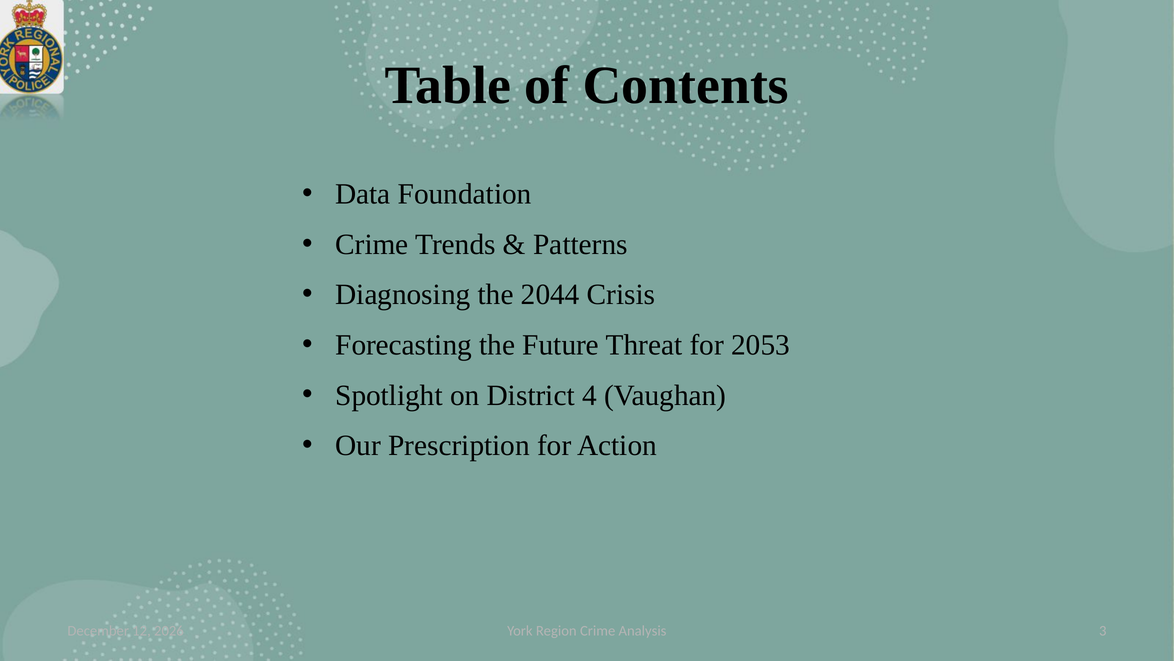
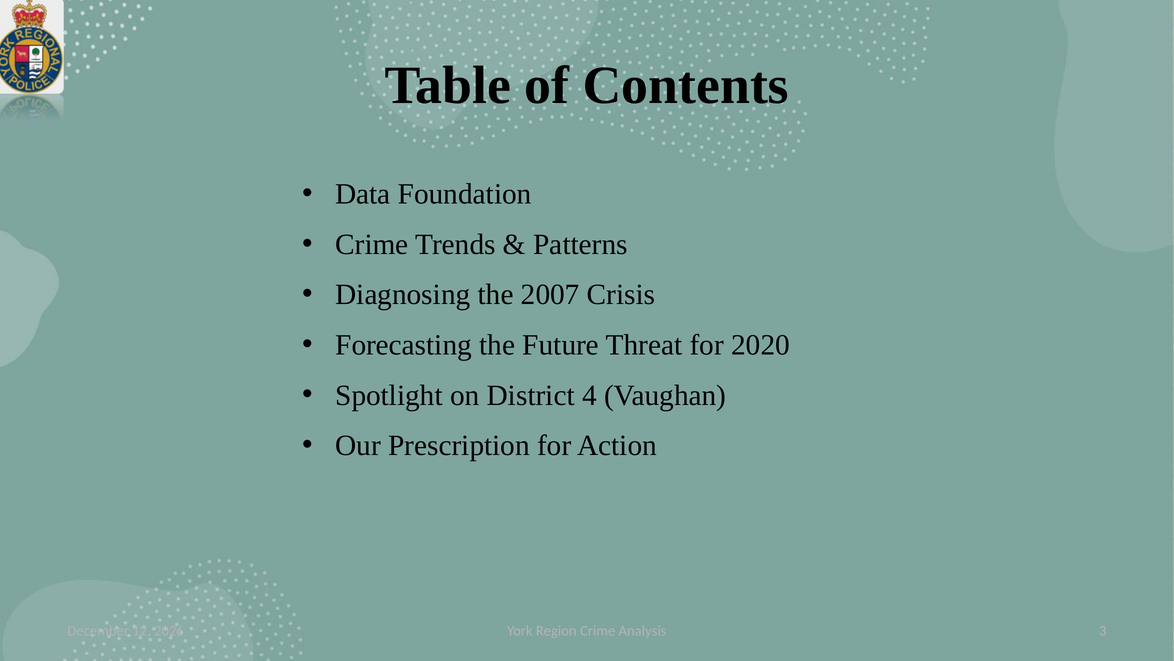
2044: 2044 -> 2007 (550, 294)
2053: 2053 -> 2020 (761, 345)
